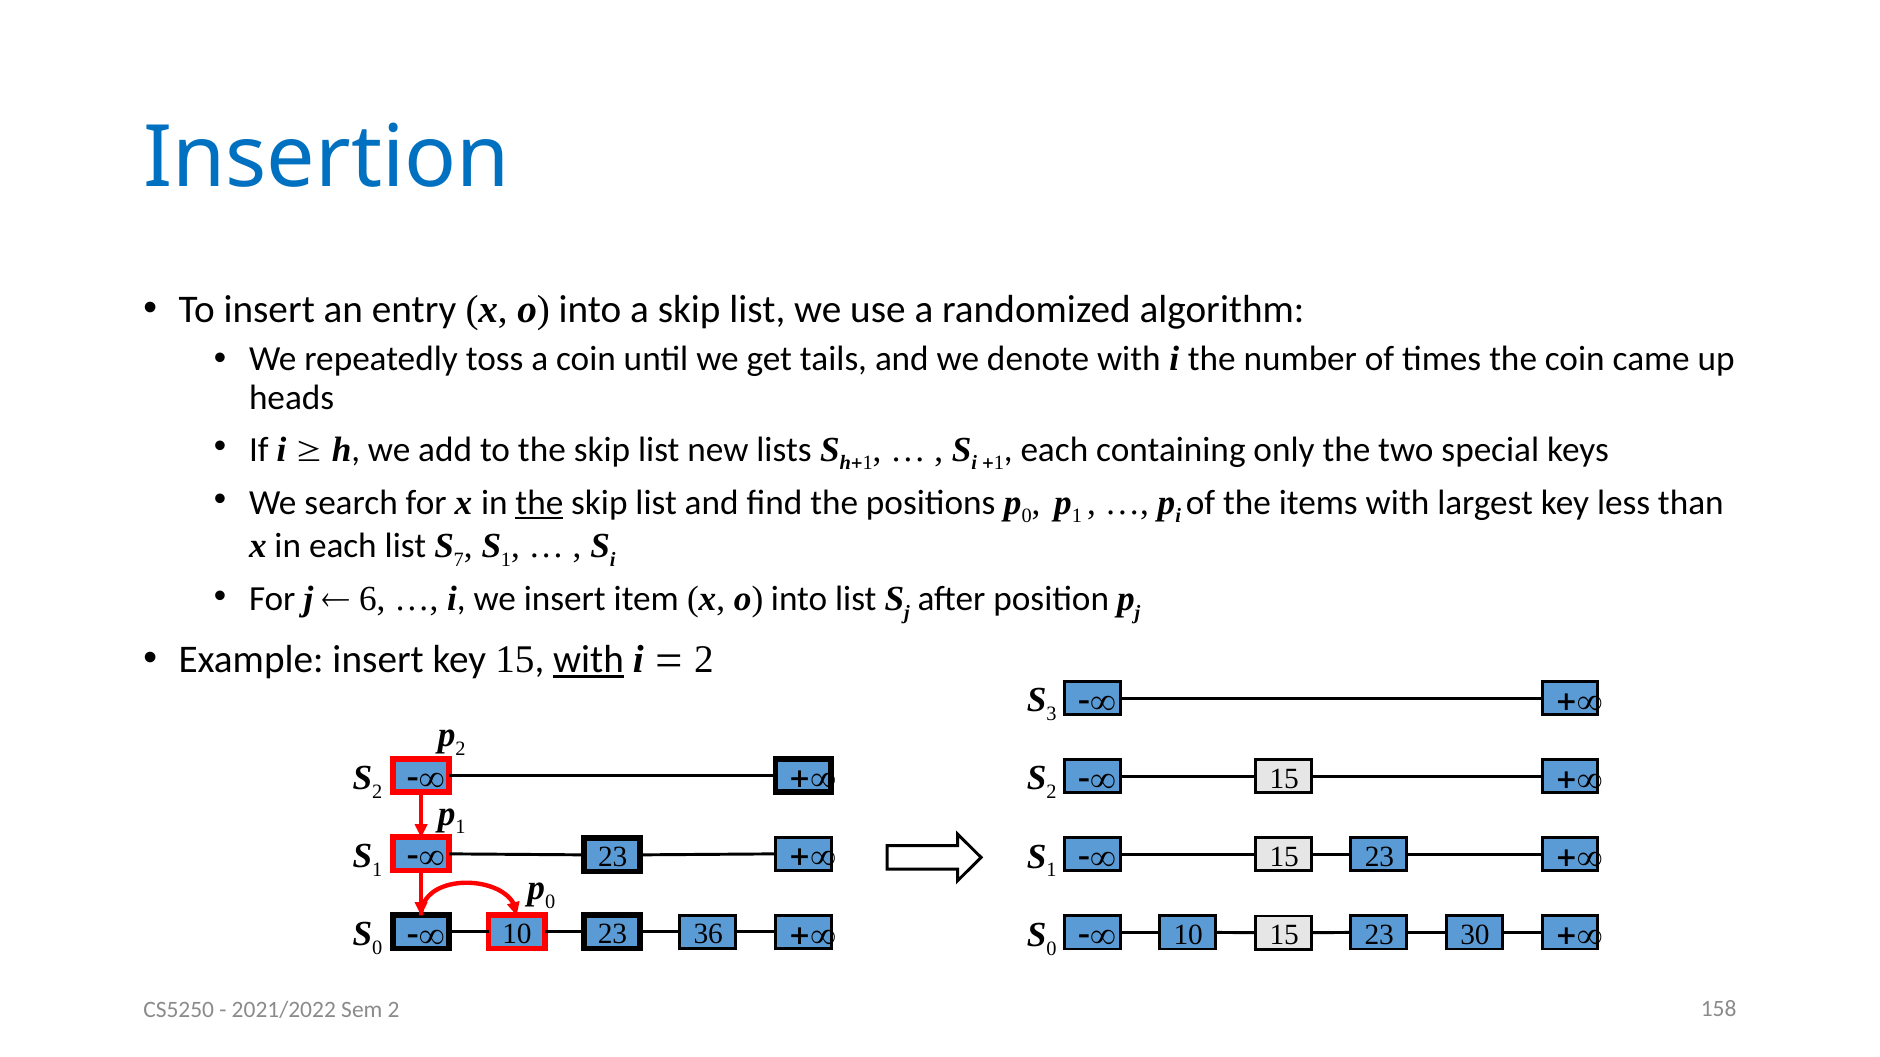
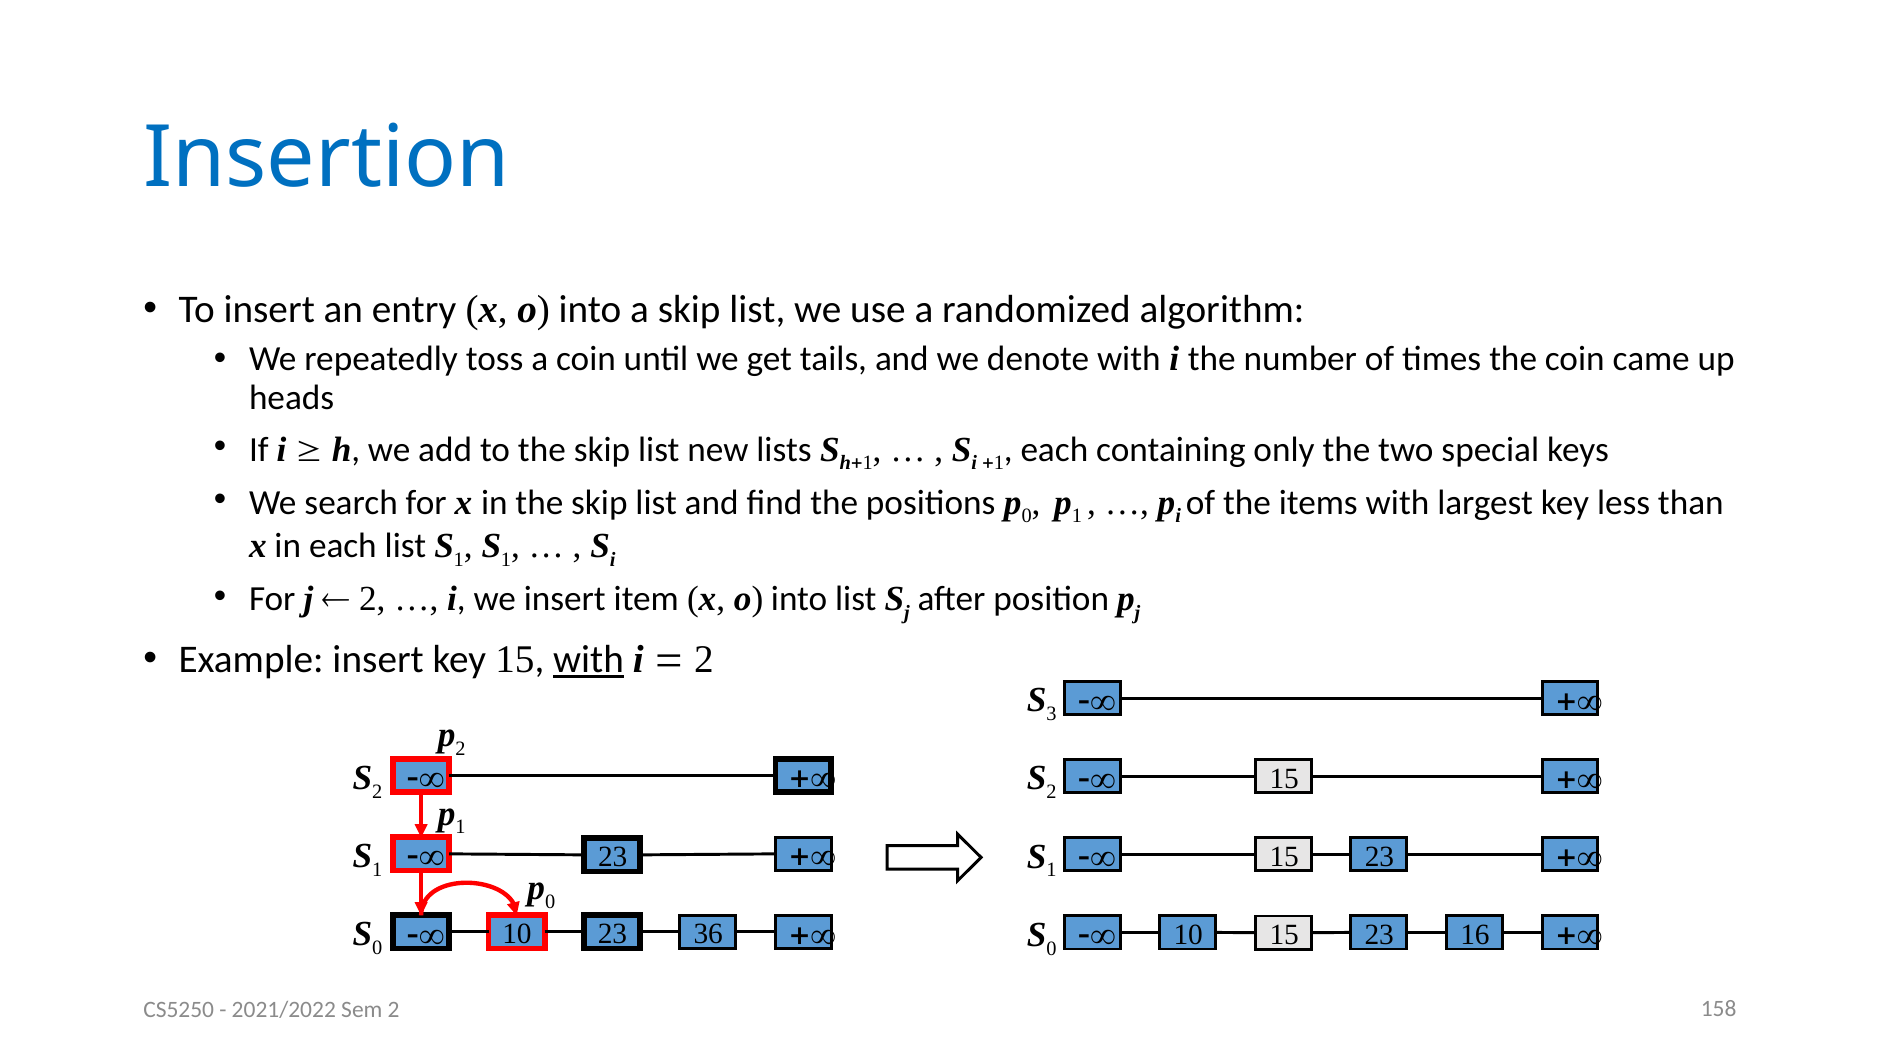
the underline: present -> none (539, 503)
7: 7 -> 1 (459, 560)
6: 6 -> 2 (372, 599)
30: 30 -> 16 (1475, 935)
